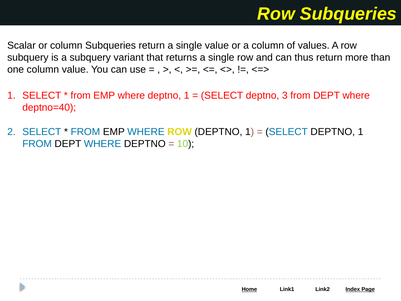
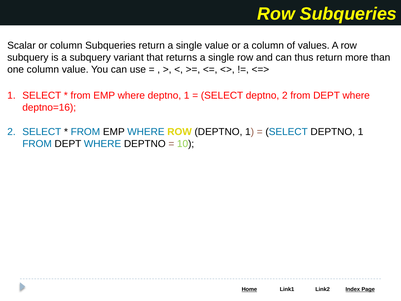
deptno 3: 3 -> 2 (285, 96)
deptno=40: deptno=40 -> deptno=16 (49, 108)
